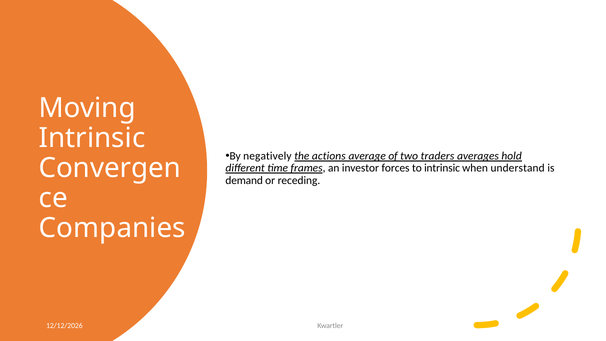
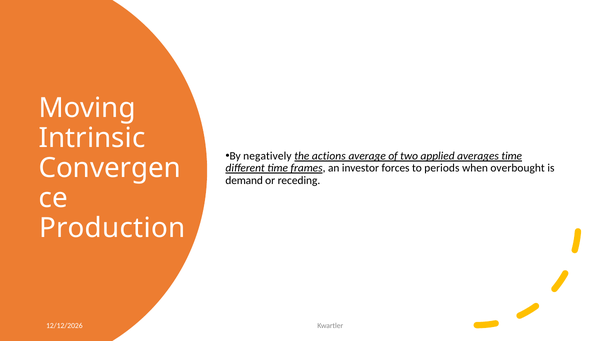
traders: traders -> applied (438, 156)
averages hold: hold -> time (512, 156)
to intrinsic: intrinsic -> periods (442, 168)
understand: understand -> overbought (518, 168)
Companies: Companies -> Production (112, 228)
